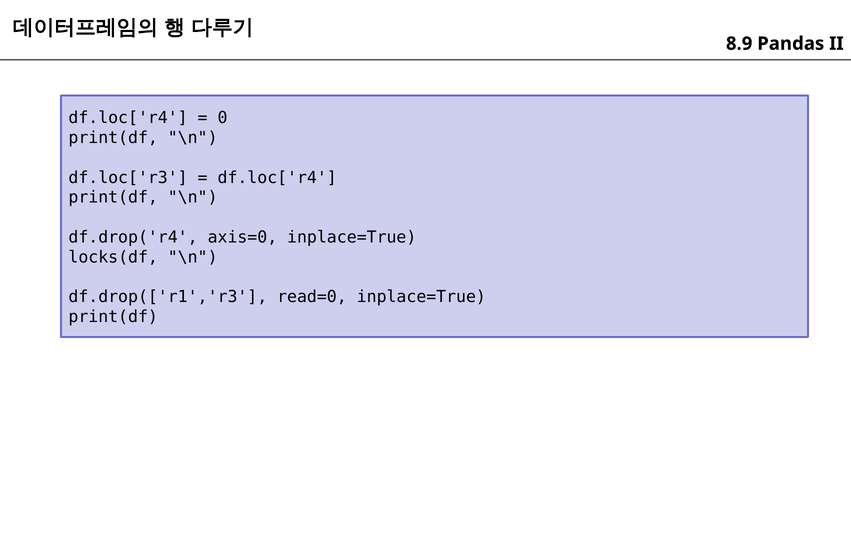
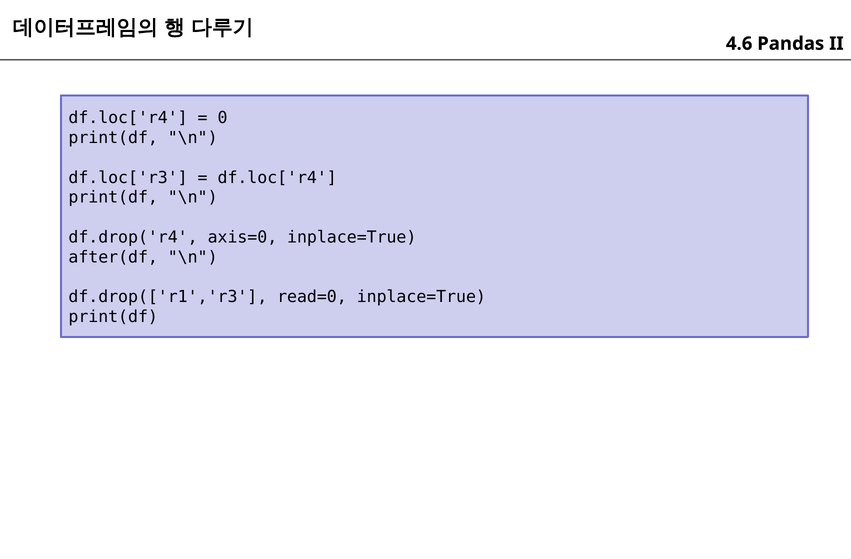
8.9: 8.9 -> 4.6 (739, 44)
locks(df: locks(df -> after(df (113, 257)
